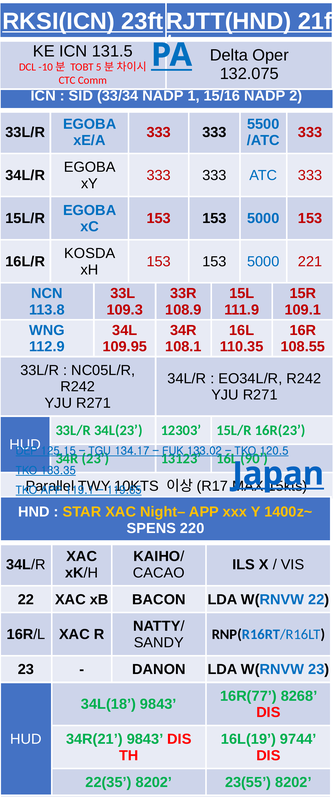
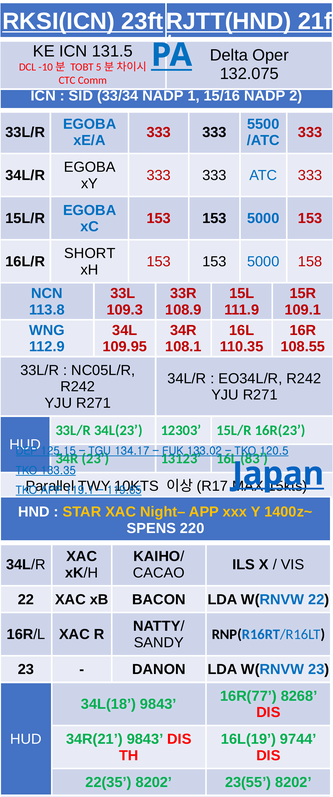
KOSDA: KOSDA -> SHORT (90, 253)
221: 221 -> 158 (310, 261)
90: 90 -> 83 (254, 458)
